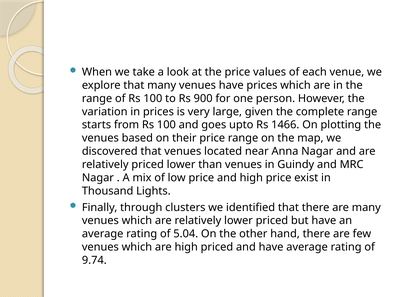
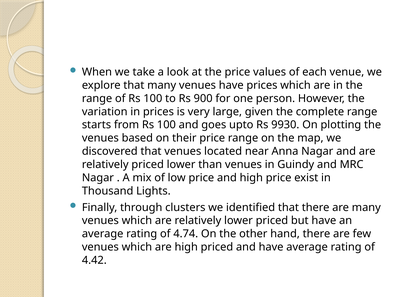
1466: 1466 -> 9930 (285, 125)
5.04: 5.04 -> 4.74 (186, 234)
9.74: 9.74 -> 4.42 (94, 260)
